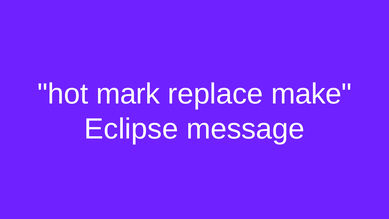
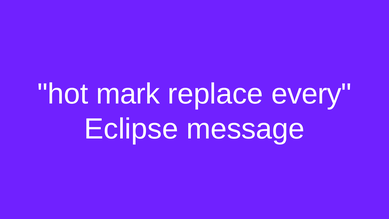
make: make -> every (311, 94)
